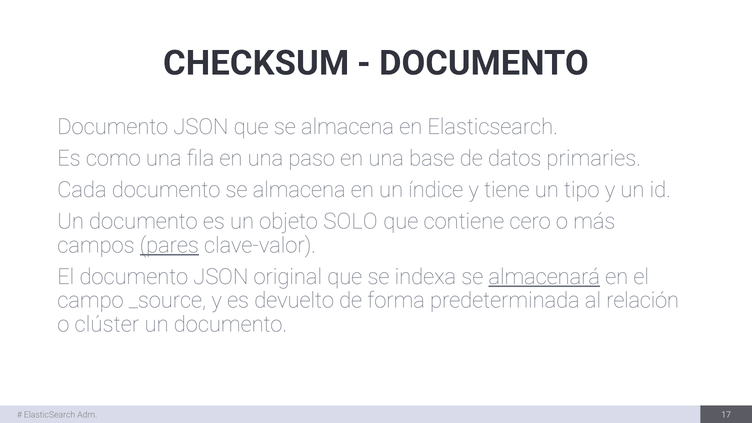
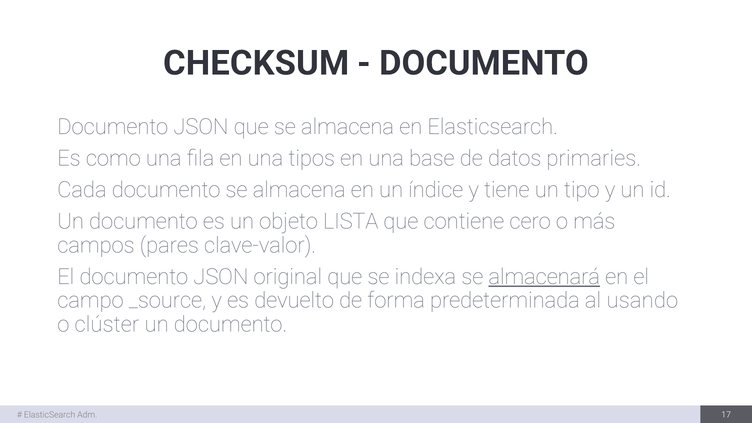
paso: paso -> tipos (312, 159)
SOLO: SOLO -> LISTA (351, 222)
pares underline: present -> none (169, 245)
relación: relación -> usando (642, 301)
